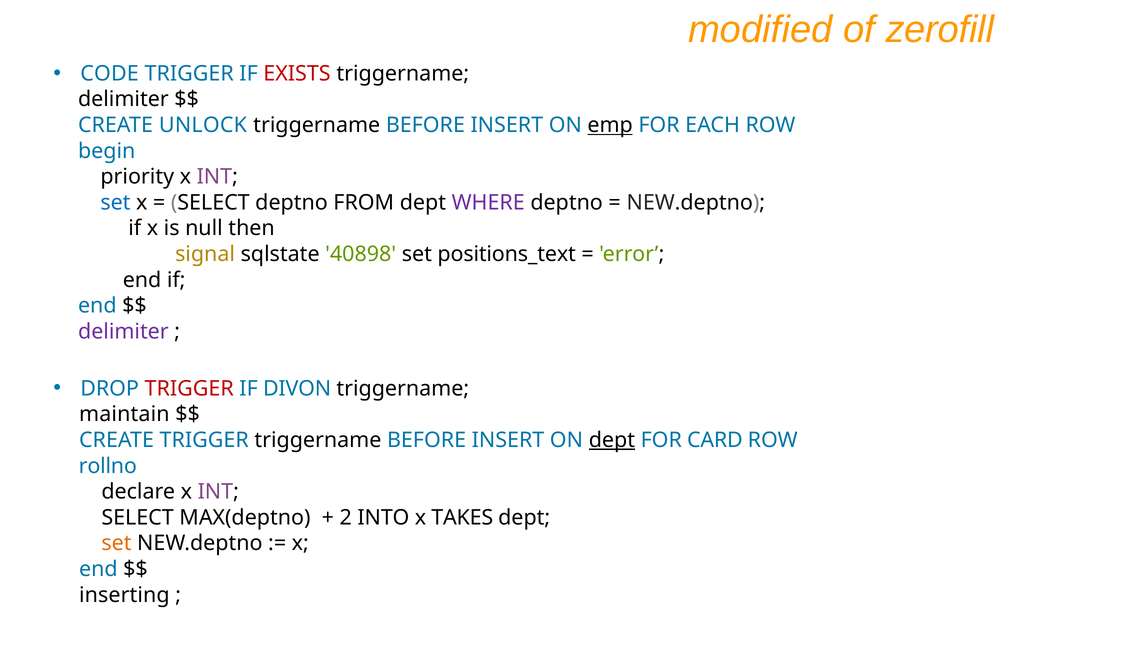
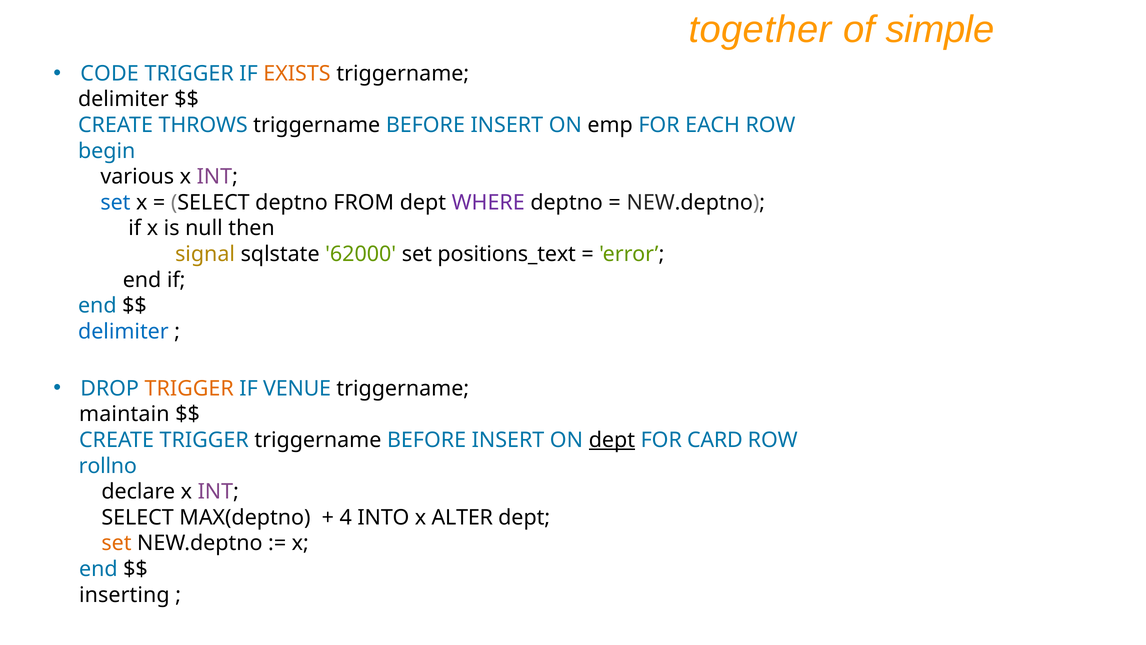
modified: modified -> together (760, 30)
zerofill: zerofill -> simple (940, 30)
EXISTS colour: red -> orange (297, 74)
UNLOCK: UNLOCK -> THROWS (203, 125)
emp underline: present -> none (610, 125)
priority: priority -> various (137, 177)
40898: 40898 -> 62000 (361, 254)
delimiter colour: purple -> blue (123, 331)
TRIGGER colour: red -> orange (189, 388)
DIVON: DIVON -> VENUE (297, 388)
2: 2 -> 4 (346, 517)
TAKES: TAKES -> ALTER (462, 517)
